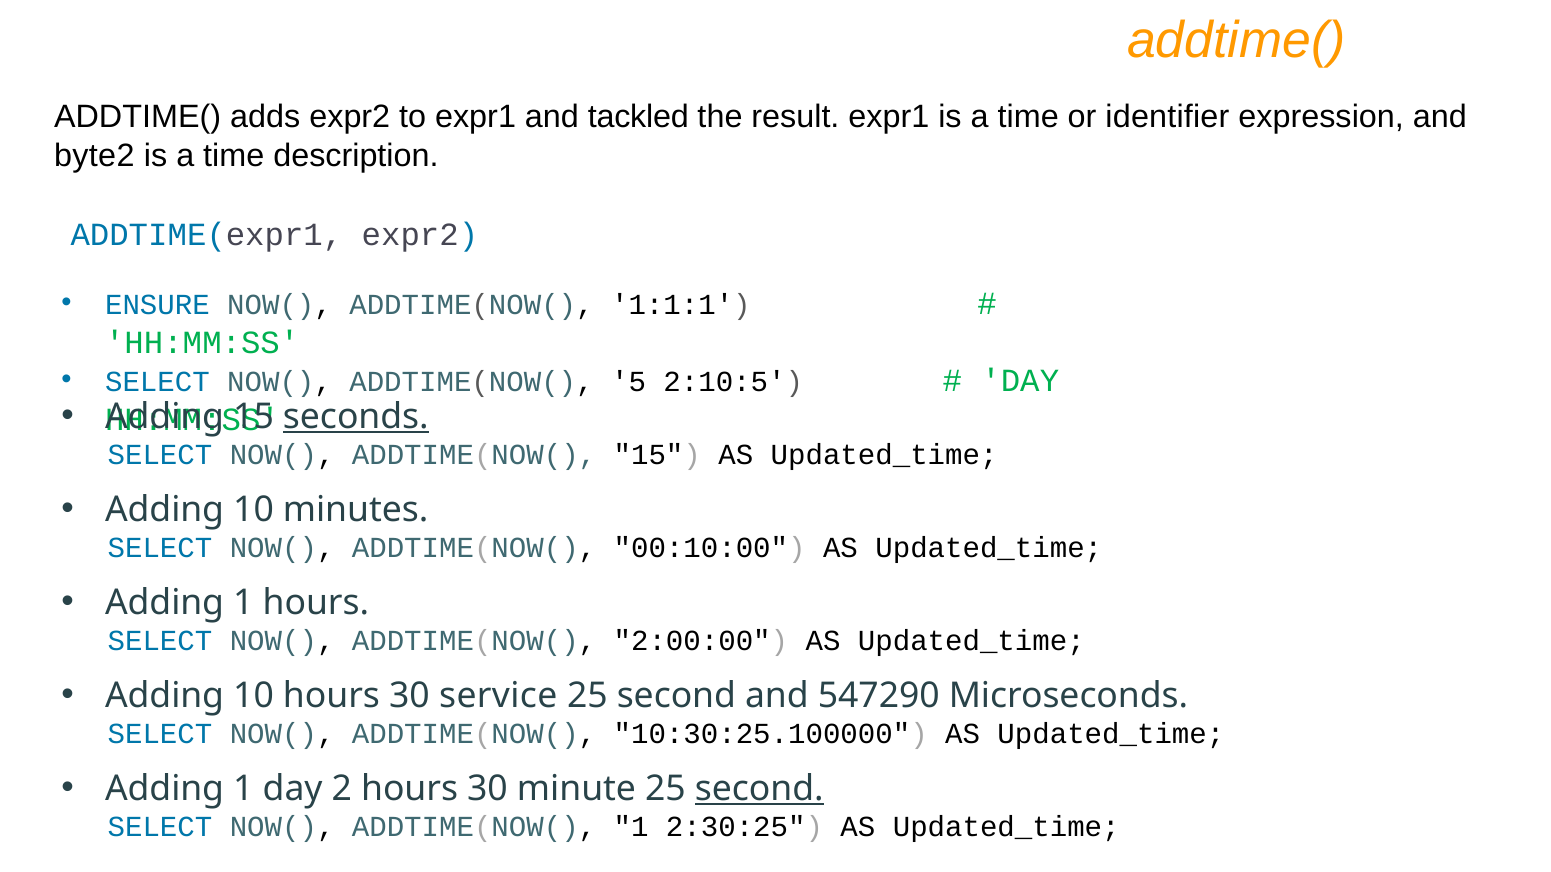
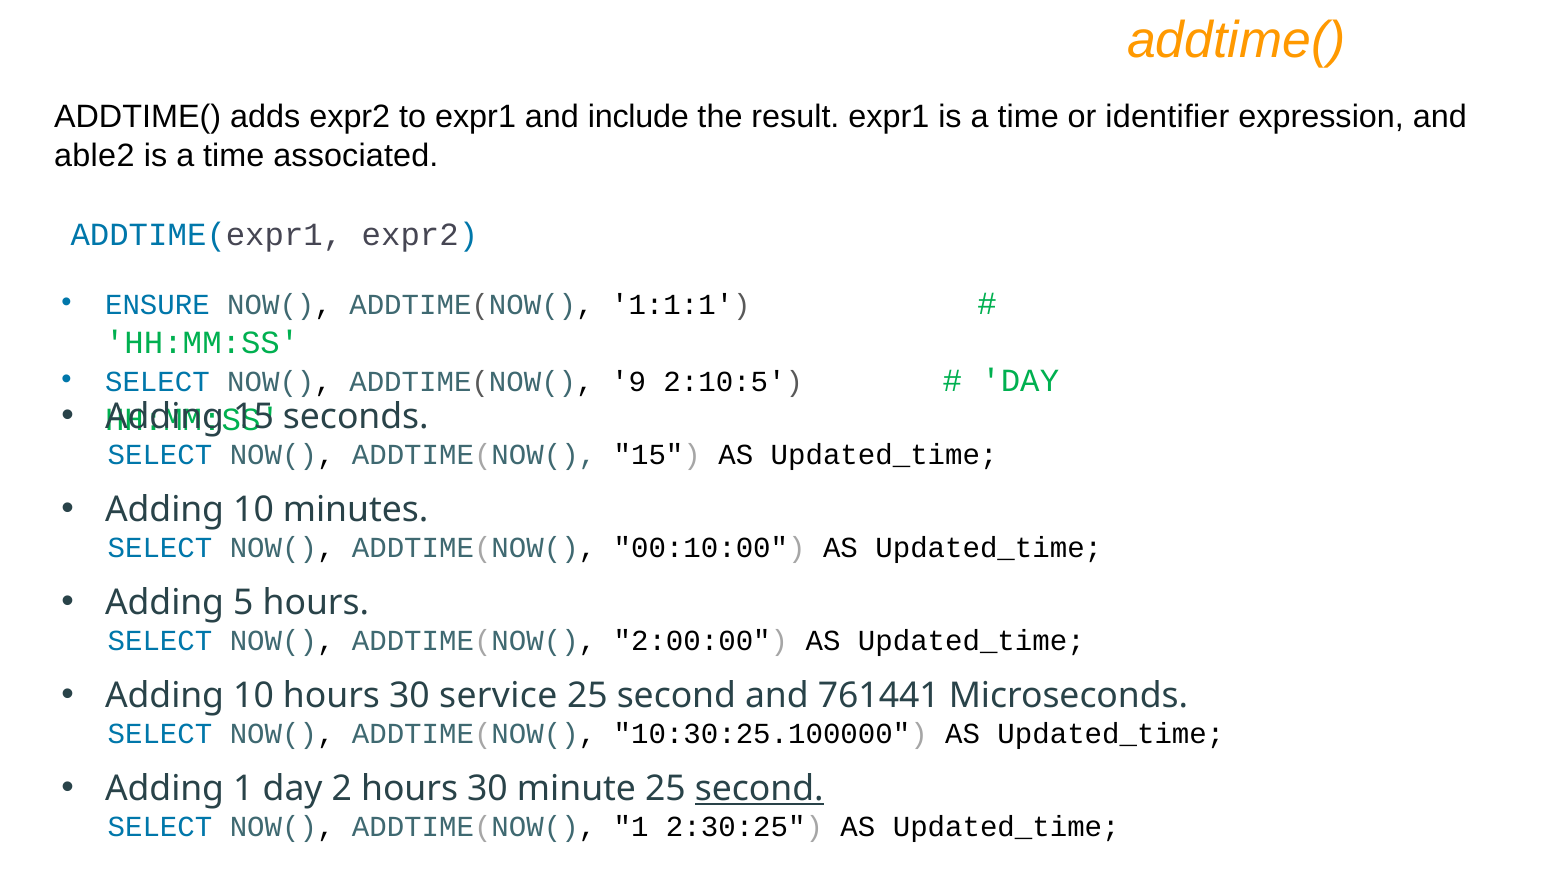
tackled: tackled -> include (638, 117)
byte2: byte2 -> able2 (94, 155)
description: description -> associated (356, 155)
5: 5 -> 9 (629, 382)
seconds underline: present -> none (356, 417)
1: 1 -> 5 (243, 603)
547290: 547290 -> 761441 (879, 696)
